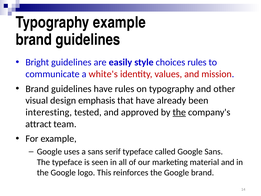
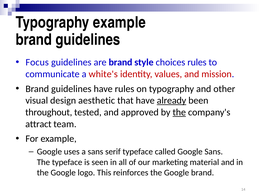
Bright: Bright -> Focus (37, 62)
are easily: easily -> brand (121, 62)
emphasis: emphasis -> aesthetic (97, 100)
already underline: none -> present (172, 100)
interesting: interesting -> throughout (49, 112)
